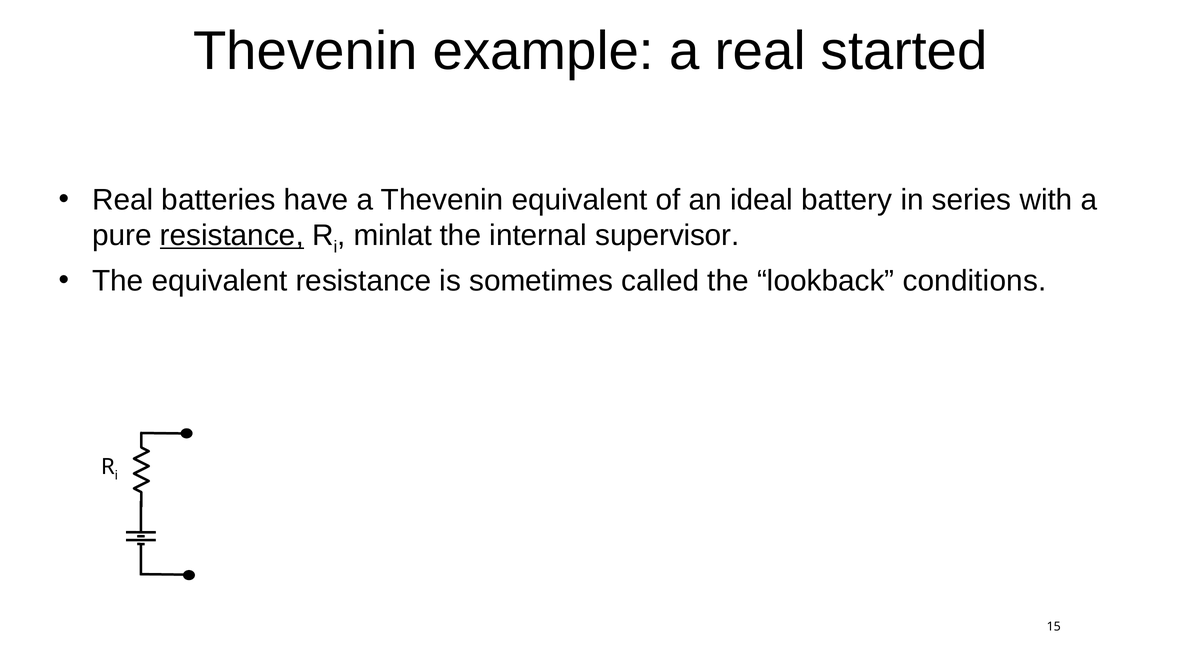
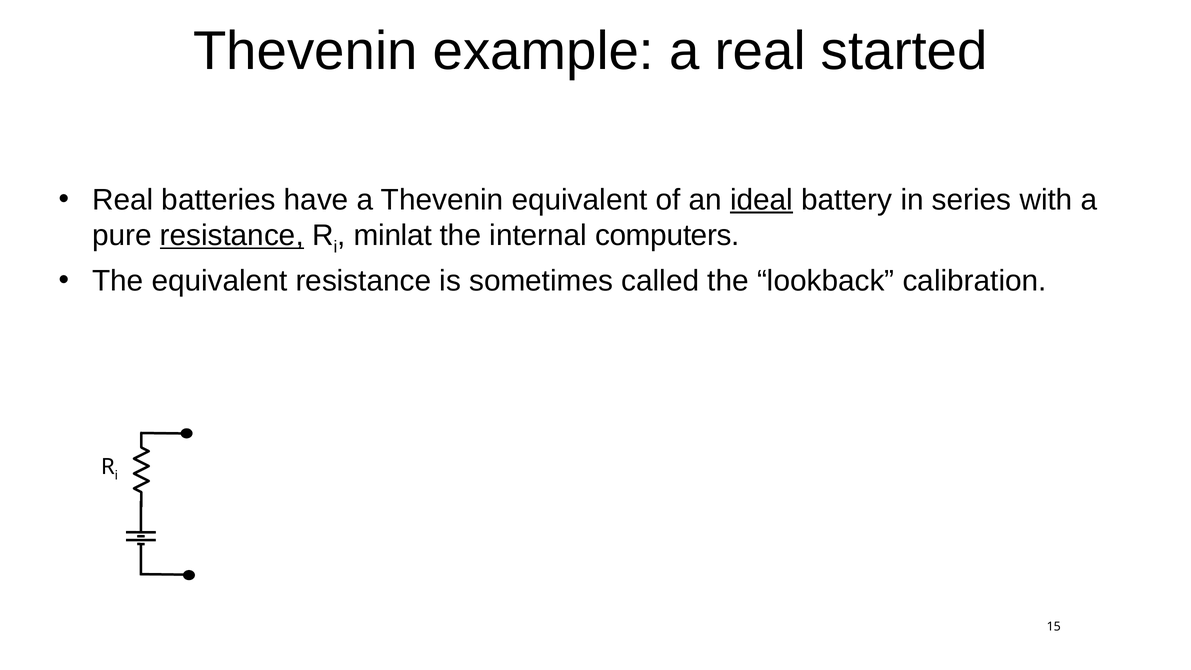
ideal underline: none -> present (762, 200)
supervisor: supervisor -> computers (667, 235)
conditions: conditions -> calibration (975, 281)
